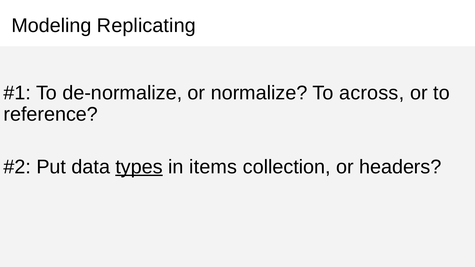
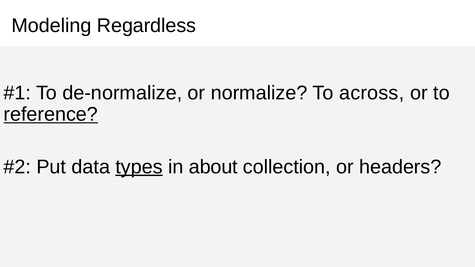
Replicating: Replicating -> Regardless (147, 26)
reference underline: none -> present (51, 114)
items: items -> about (213, 167)
